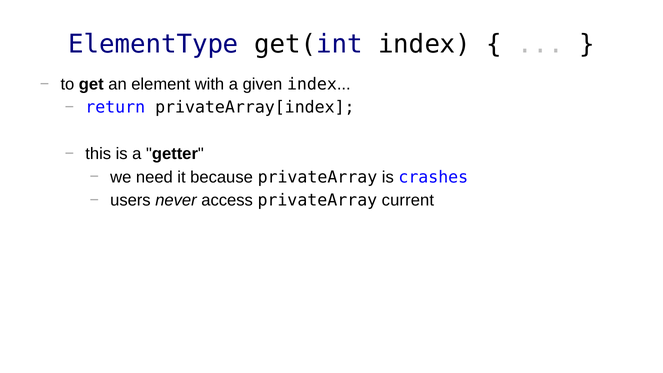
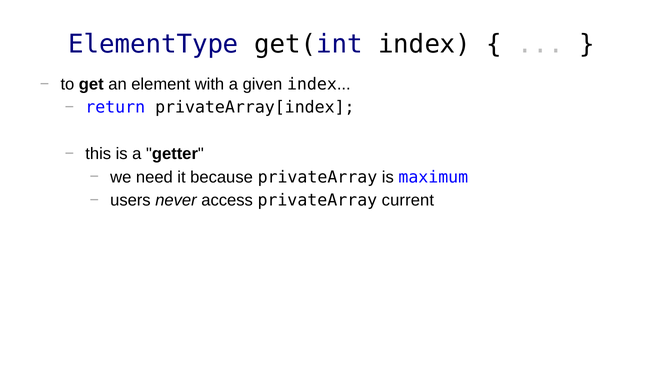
crashes: crashes -> maximum (433, 177)
